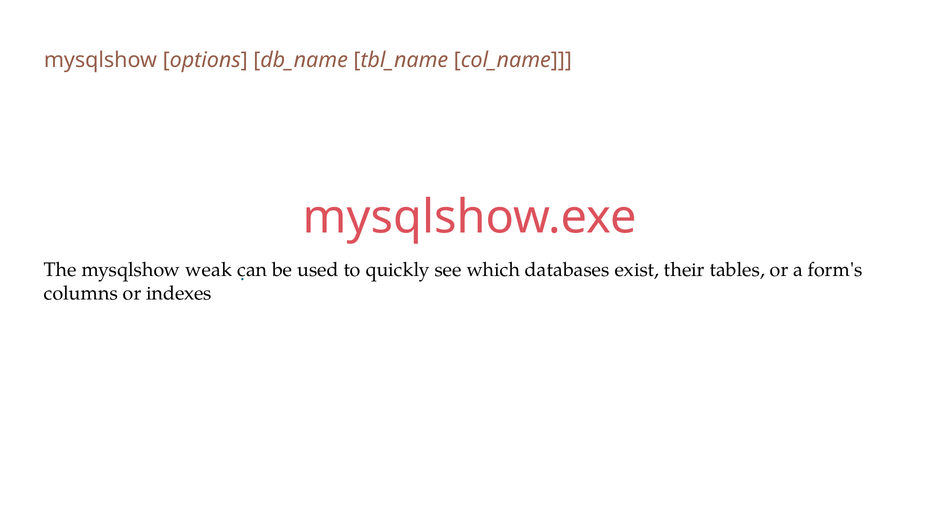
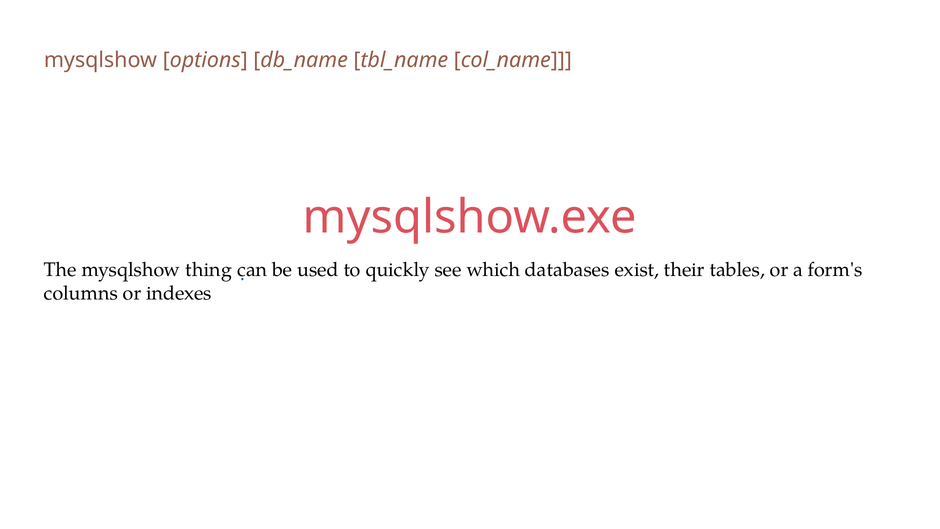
weak: weak -> thing (209, 270)
